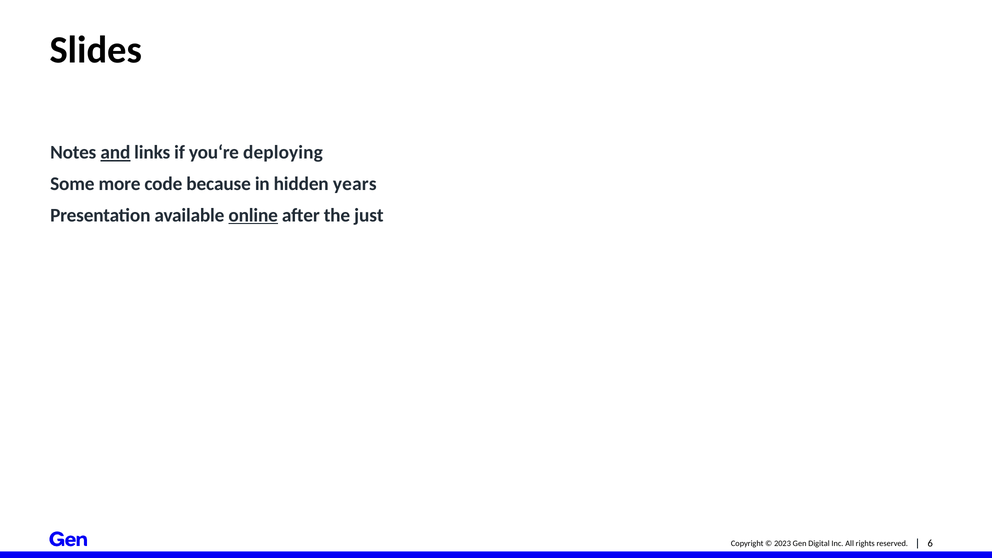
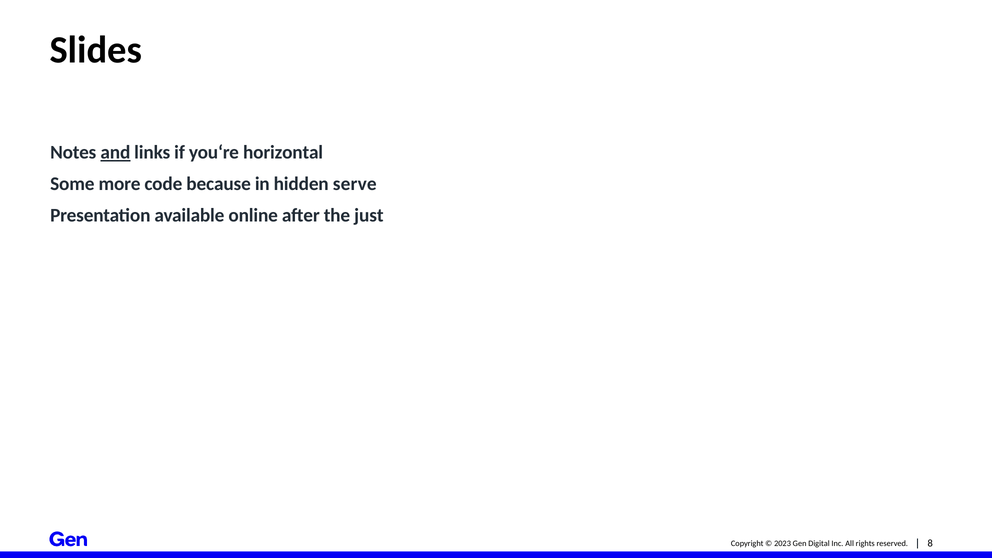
deploying: deploying -> horizontal (283, 152)
years: years -> serve (355, 184)
online underline: present -> none (253, 215)
6: 6 -> 8 (930, 543)
